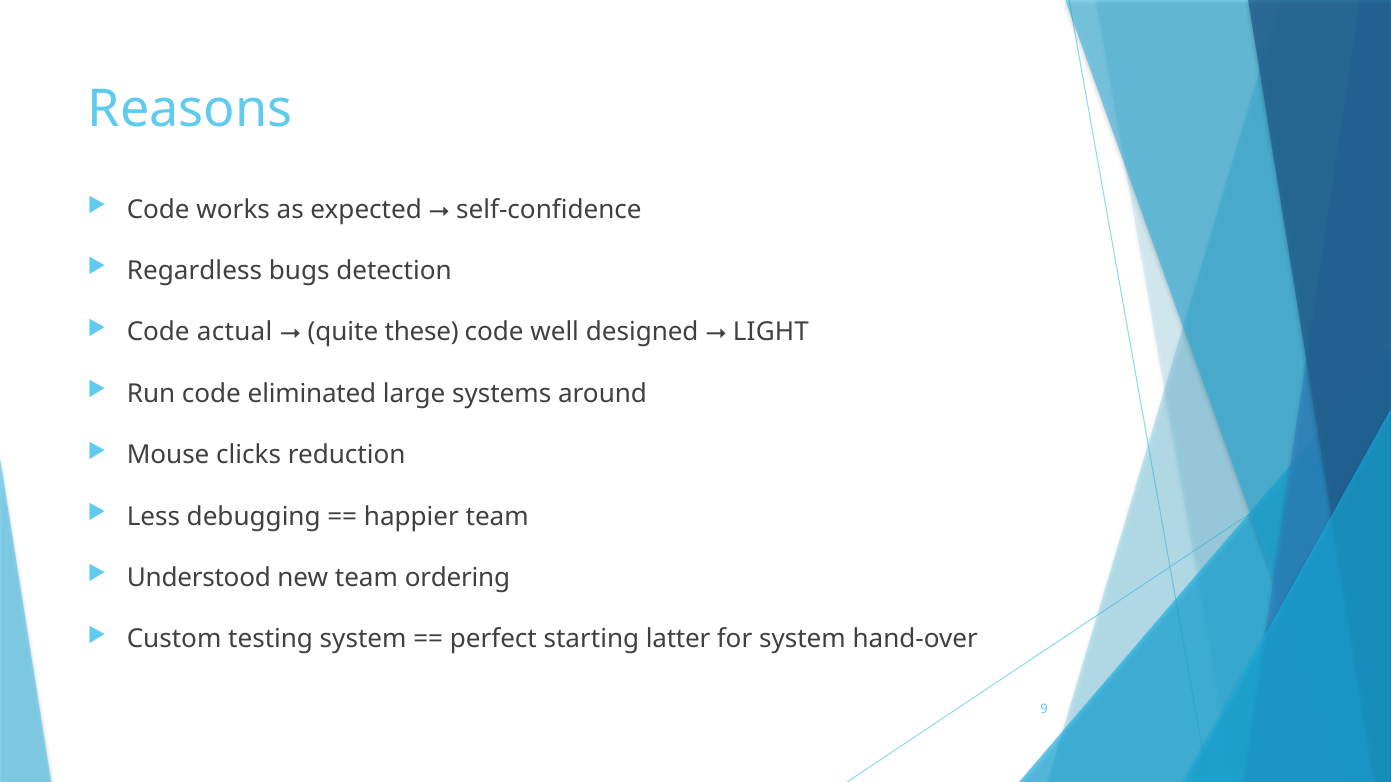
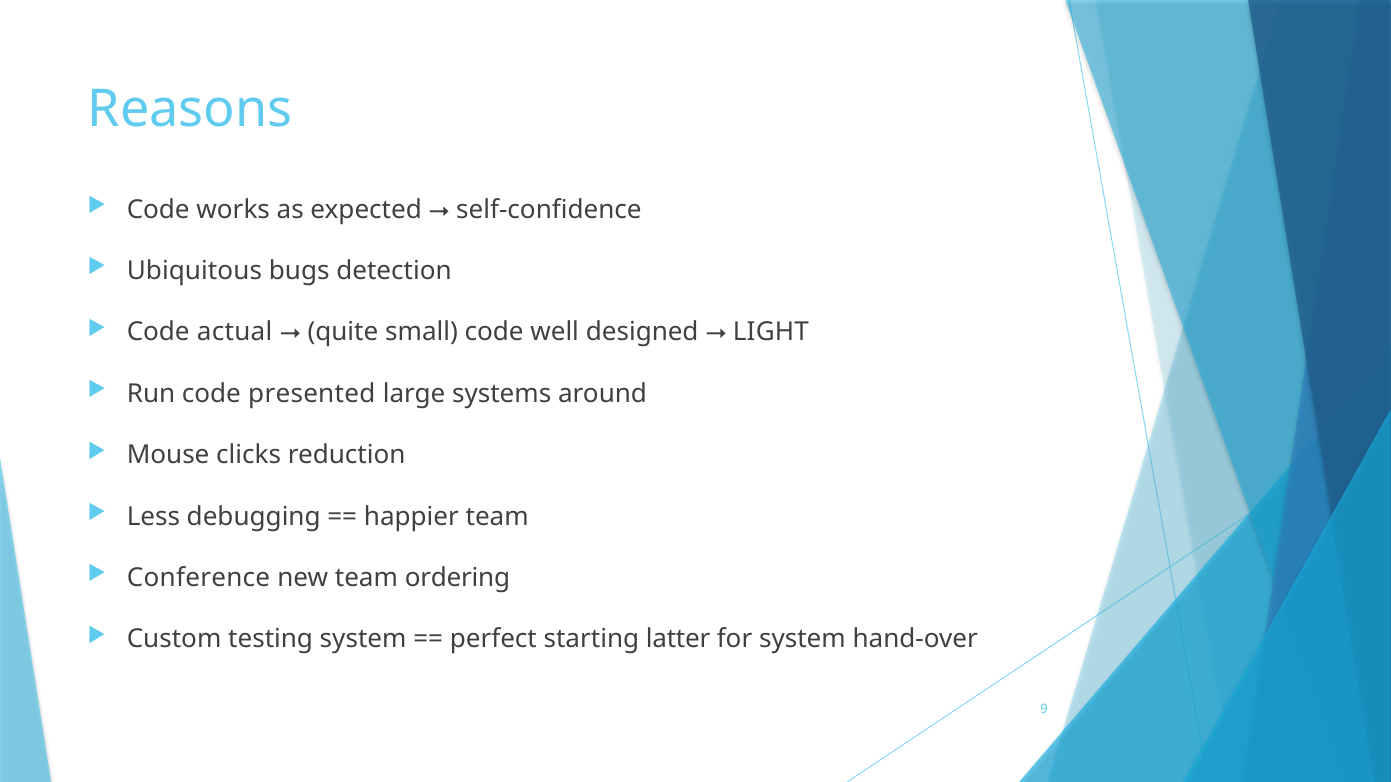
Regardless: Regardless -> Ubiquitous (194, 271)
these: these -> small (422, 332)
eliminated: eliminated -> presented (312, 394)
Understood: Understood -> Conference (199, 578)
